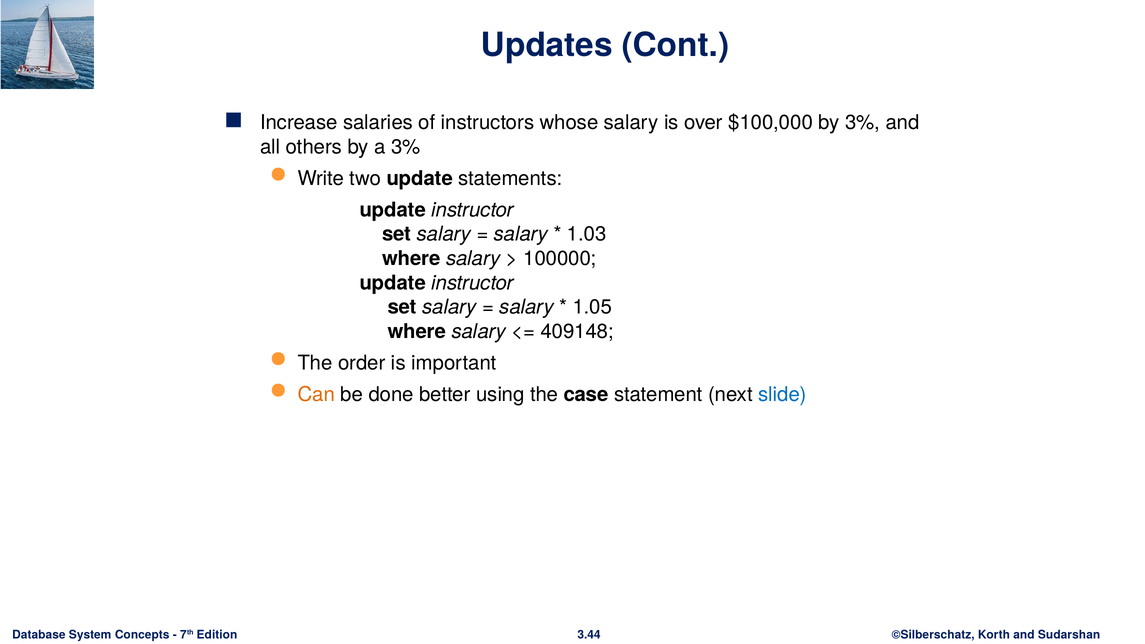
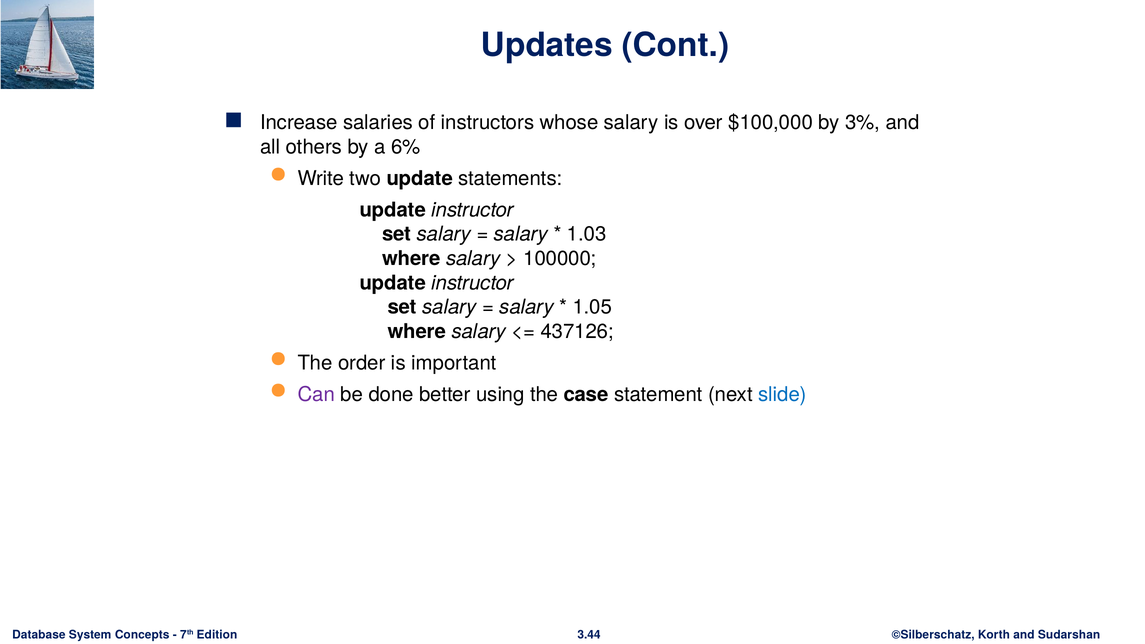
a 3%: 3% -> 6% (406, 147)
409148: 409148 -> 437126 (577, 332)
Can colour: orange -> purple (316, 394)
